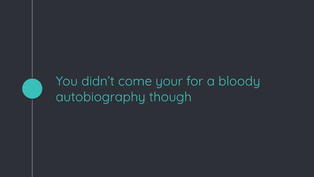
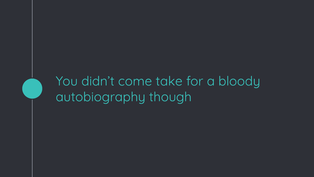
your: your -> take (169, 81)
